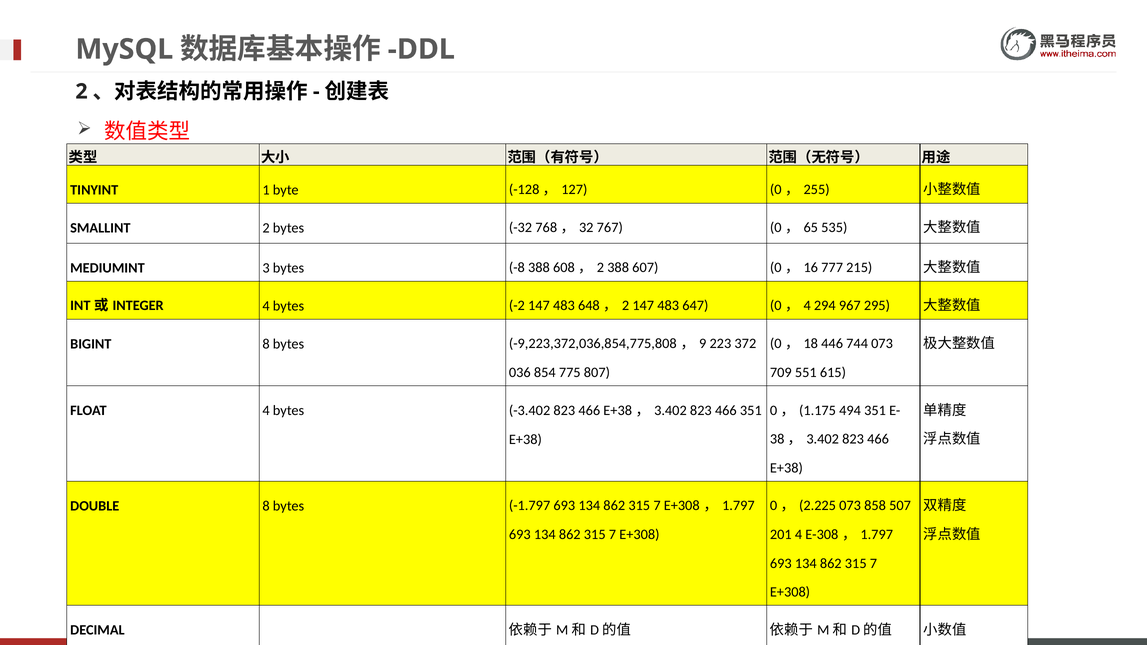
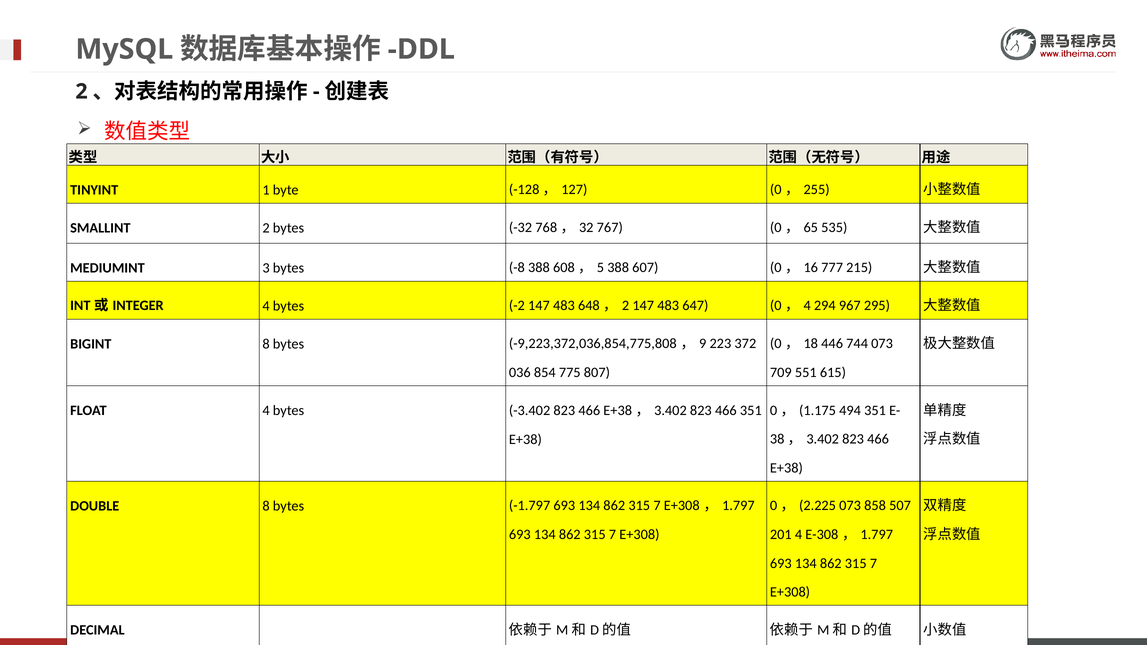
2: 2 -> 5 (600, 268)
